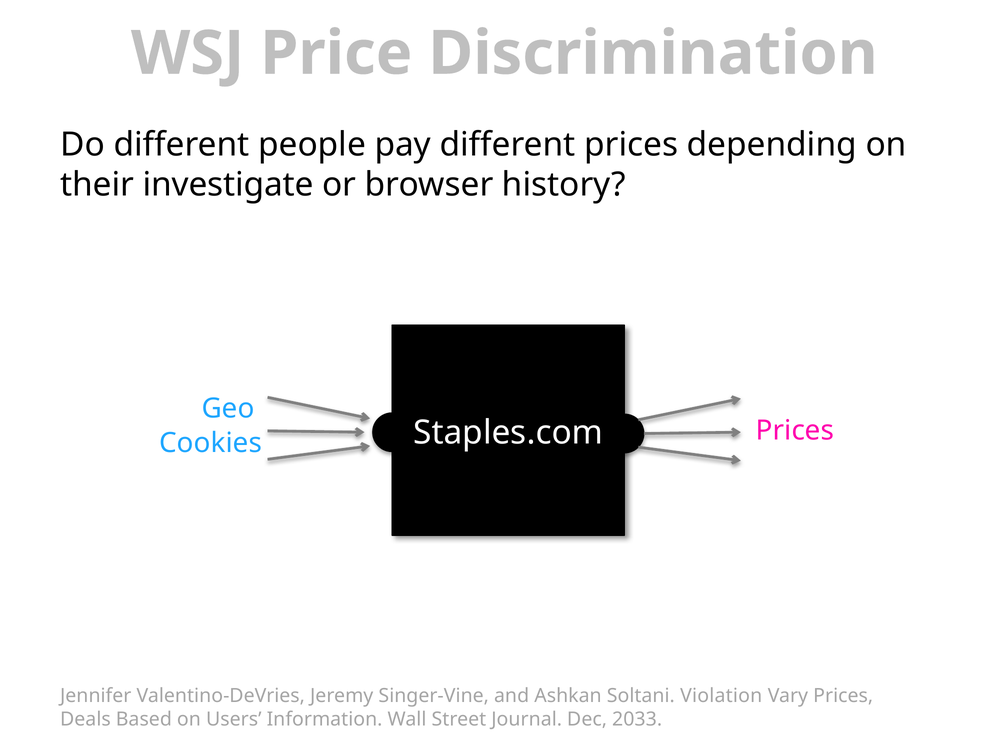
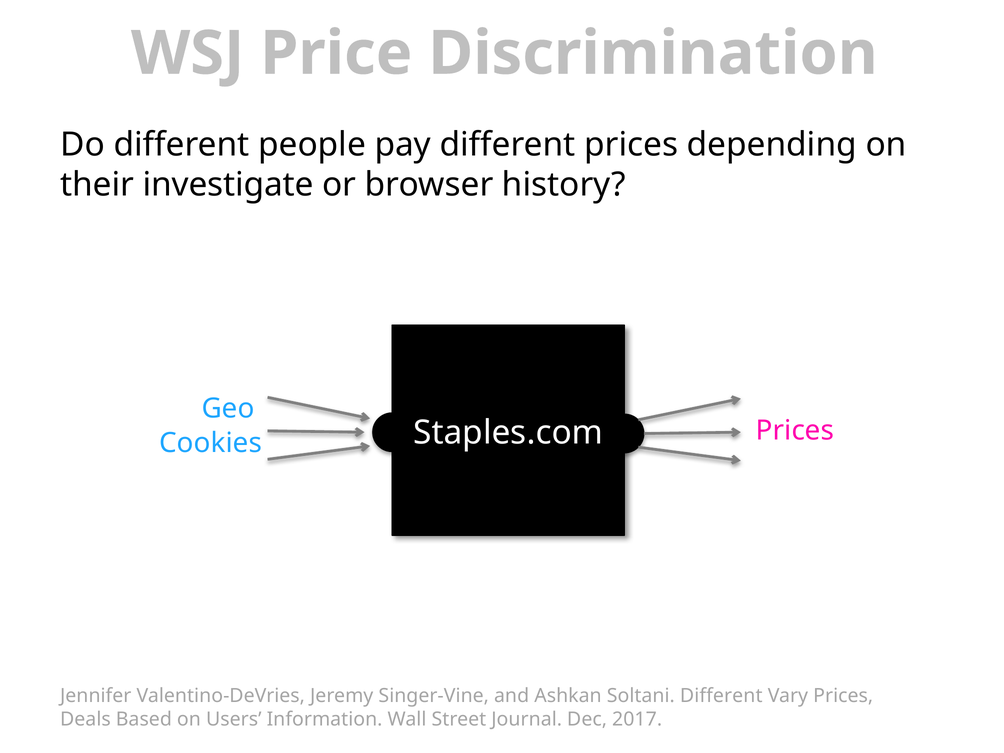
Soltani Violation: Violation -> Different (721, 696)
2033: 2033 -> 2017 (637, 719)
